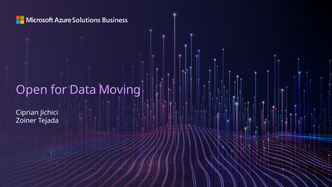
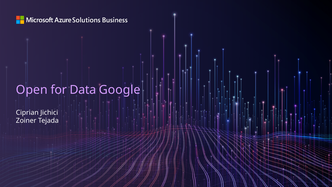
Moving: Moving -> Google (120, 90)
